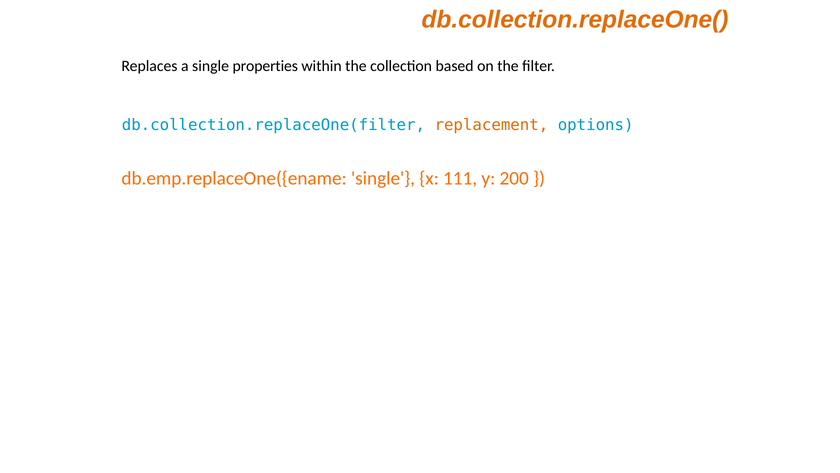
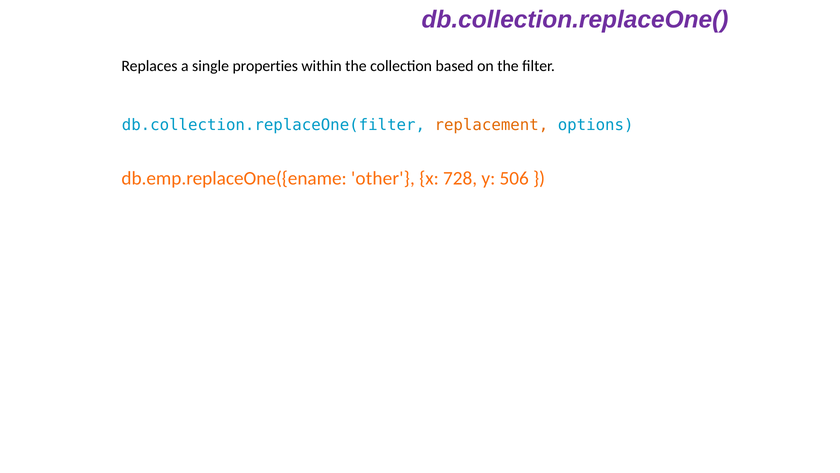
db.collection.replaceOne( colour: orange -> purple (575, 19)
db.emp.replaceOne({ename single: single -> other (383, 178)
111: 111 -> 728 (460, 178)
200: 200 -> 506 (514, 178)
